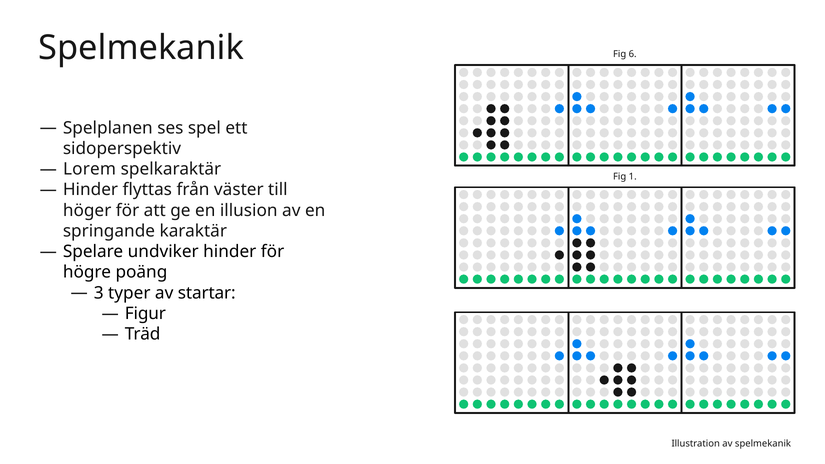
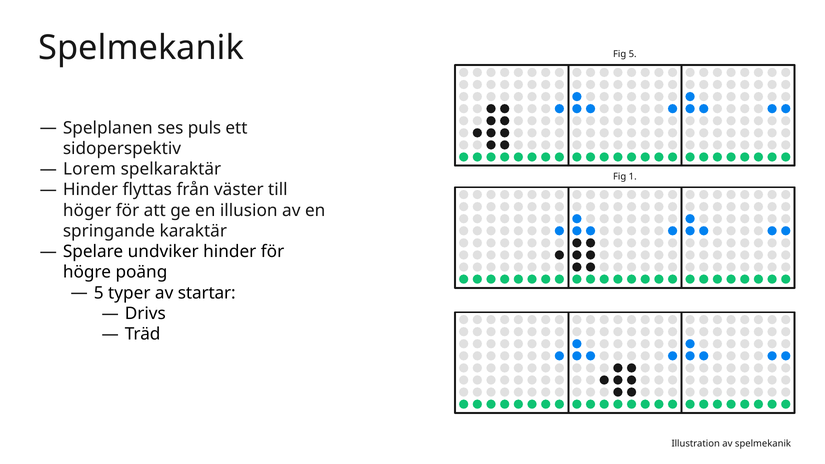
Fig 6: 6 -> 5 (633, 54)
spel: spel -> puls (204, 128)
3: 3 -> 5 (99, 293)
Figur: Figur -> Drivs (145, 314)
